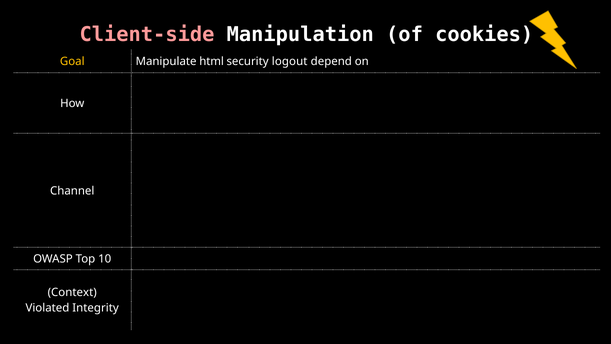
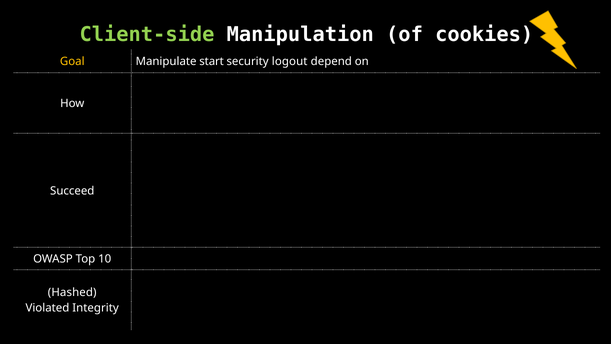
Client-side colour: pink -> light green (147, 34)
html: html -> start (212, 62)
Channel: Channel -> Succeed (72, 191)
Context: Context -> Hashed (72, 292)
